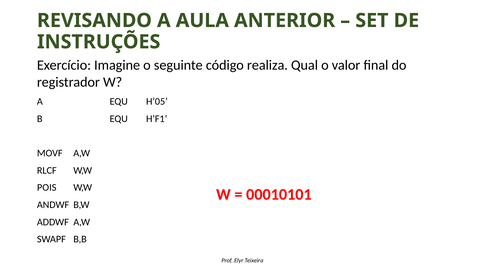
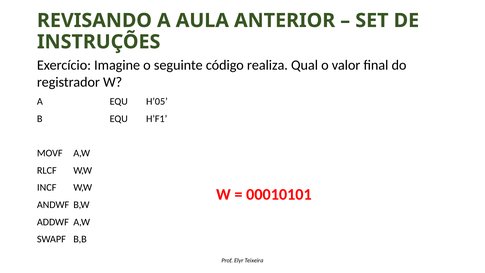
POIS: POIS -> INCF (47, 187)
